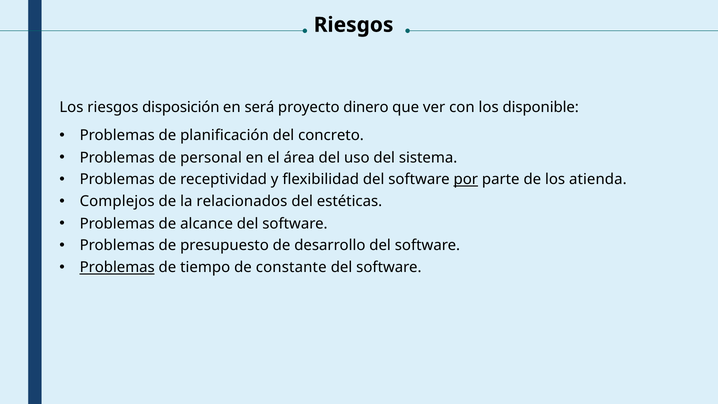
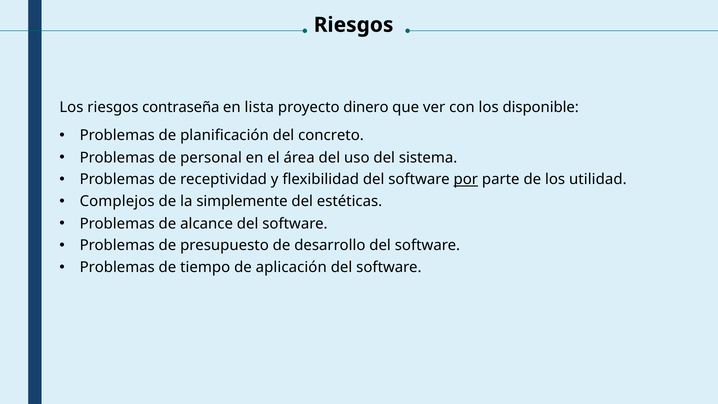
disposición: disposición -> contraseña (181, 108)
será: será -> lista (259, 108)
atienda: atienda -> utilidad (598, 179)
relacionados: relacionados -> simplemente (242, 201)
Problemas underline: present -> none (117, 267)
constante: constante -> aplicación (291, 267)
